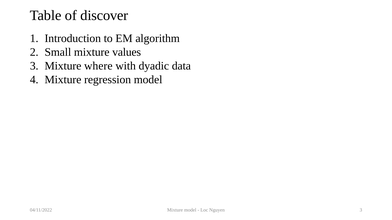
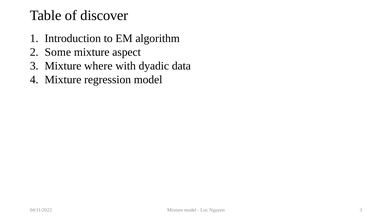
Small: Small -> Some (58, 52)
values: values -> aspect (127, 52)
